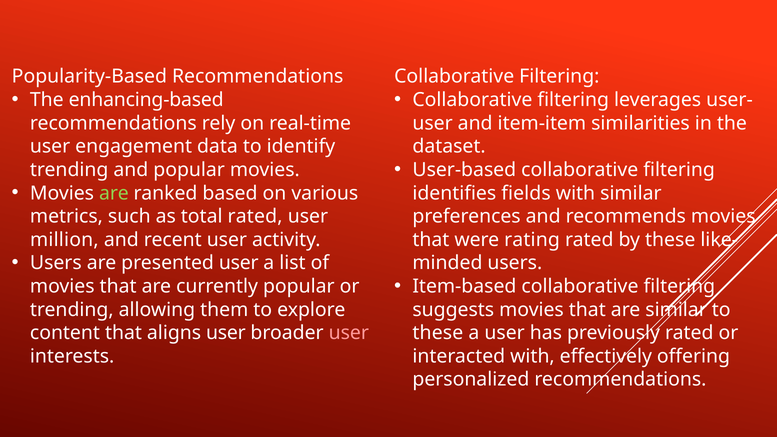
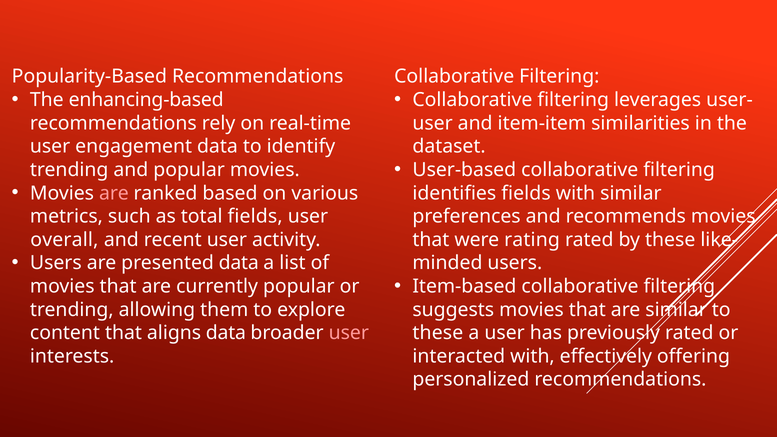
are colour: light green -> pink (114, 193)
total rated: rated -> fields (255, 216)
million: million -> overall (64, 240)
presented user: user -> data (239, 263)
aligns user: user -> data (226, 333)
